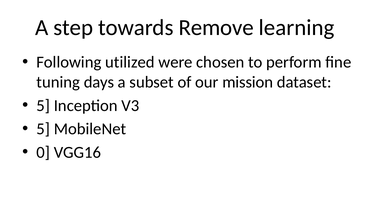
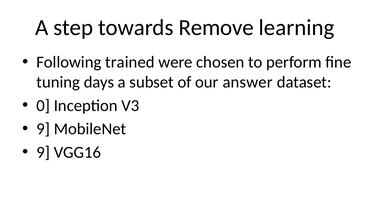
utilized: utilized -> trained (130, 62)
mission: mission -> answer (248, 82)
5: 5 -> 0 (43, 106)
5: 5 -> 9 (43, 129)
0: 0 -> 9 (43, 152)
